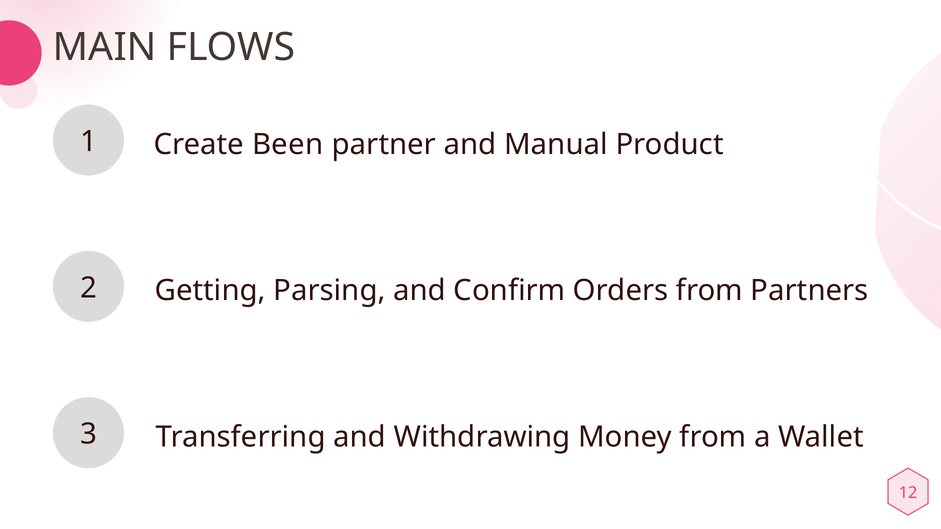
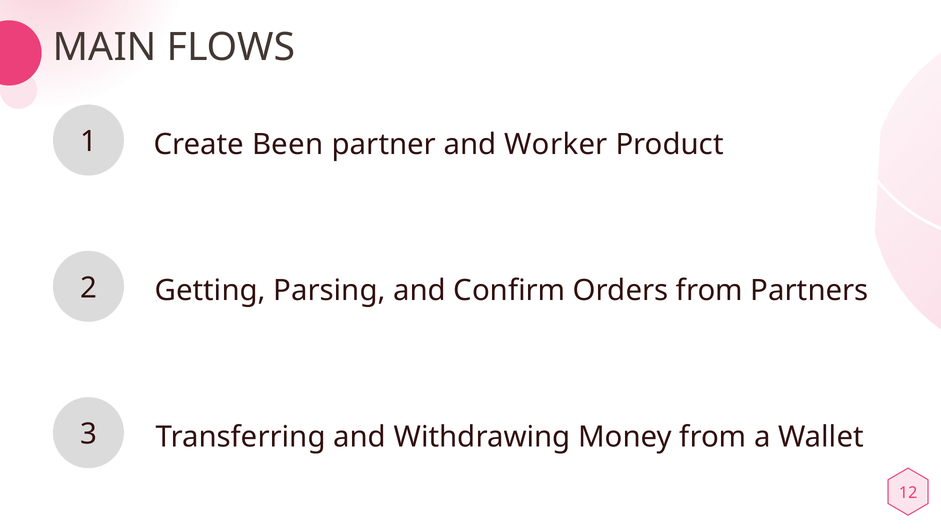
Manual: Manual -> Worker (556, 144)
